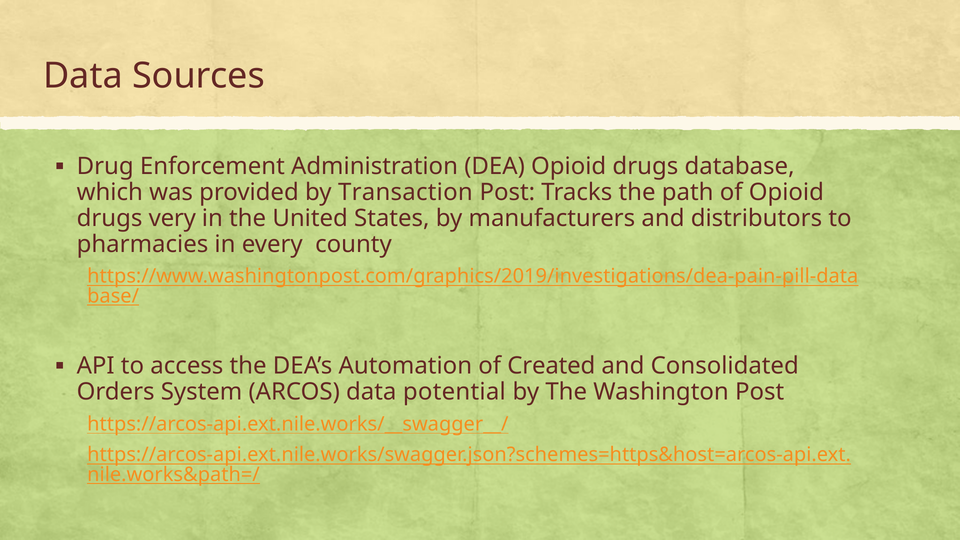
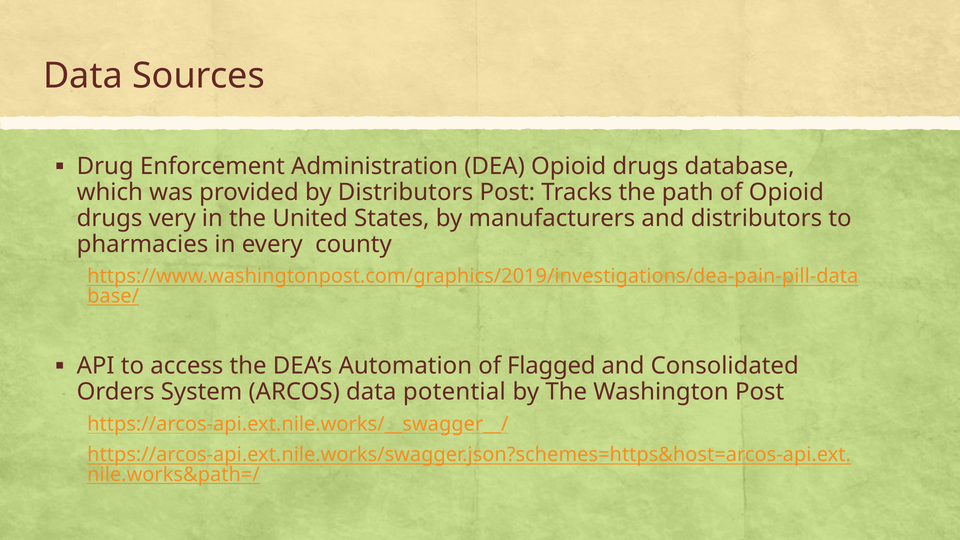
by Transaction: Transaction -> Distributors (405, 192)
Created: Created -> Flagged (551, 366)
